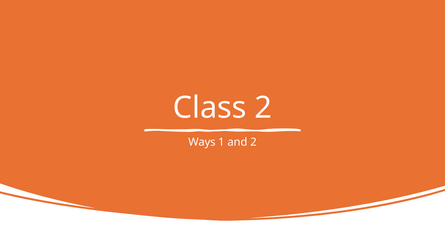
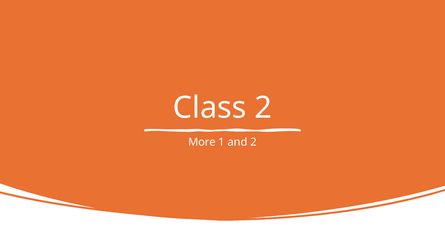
Ways: Ways -> More (202, 142)
